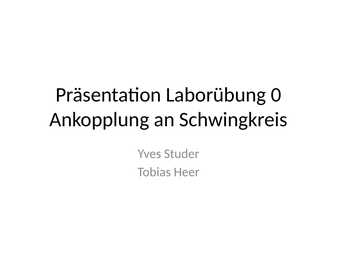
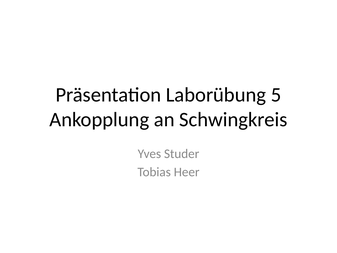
0: 0 -> 5 (276, 95)
